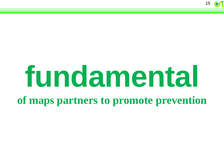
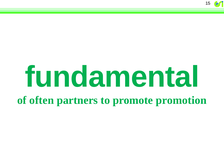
maps: maps -> often (42, 100)
prevention: prevention -> promotion (181, 100)
